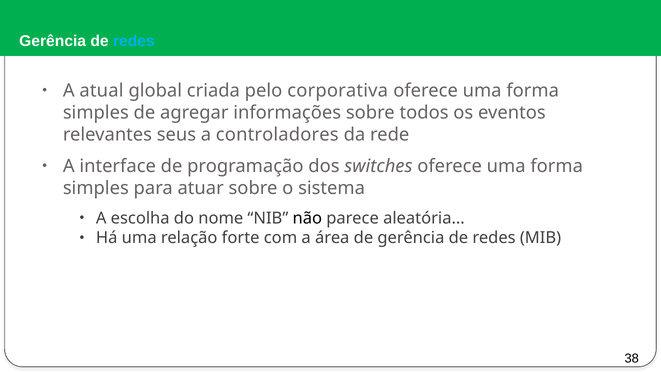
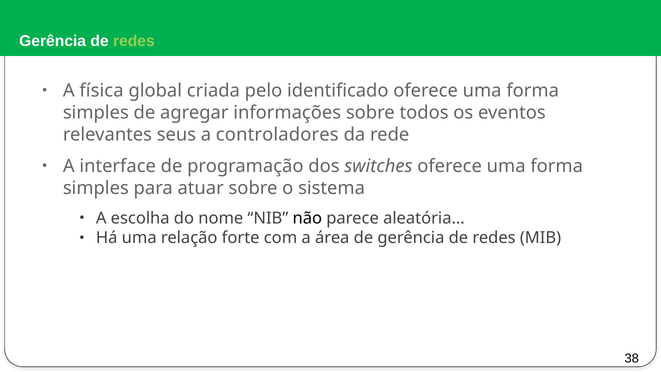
redes colour: light blue -> light green (134, 41)
atual: atual -> física (102, 91)
corporativa: corporativa -> identificado (338, 91)
